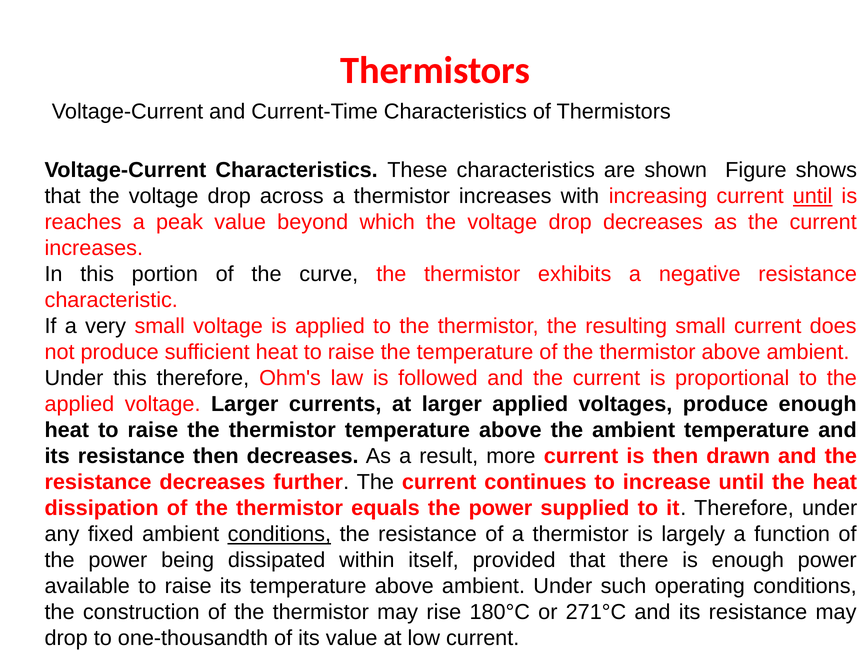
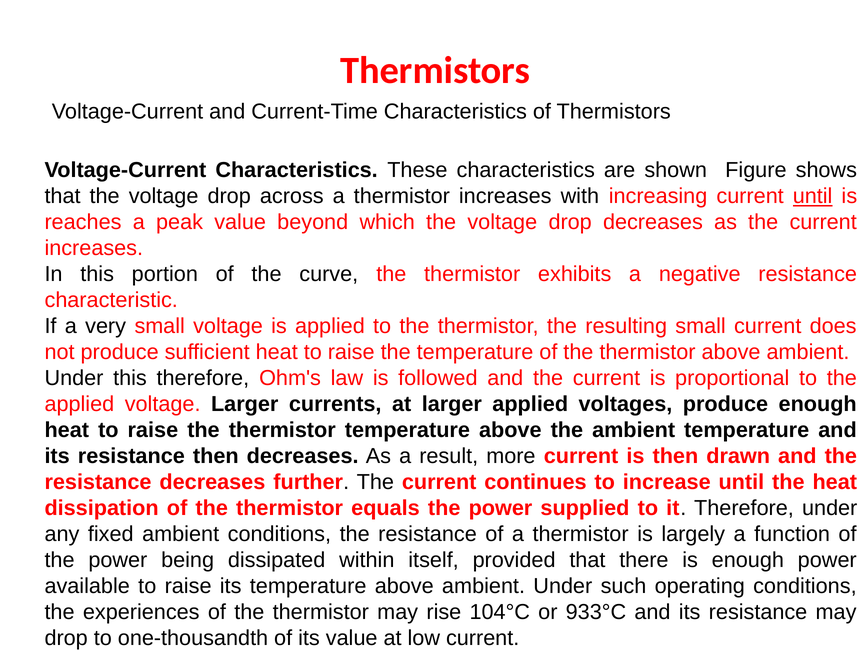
conditions underline: present -> none (279, 534)
construction: construction -> experiences (141, 612)
180°C: 180°C -> 104°C (500, 612)
271°C: 271°C -> 933°C (596, 612)
